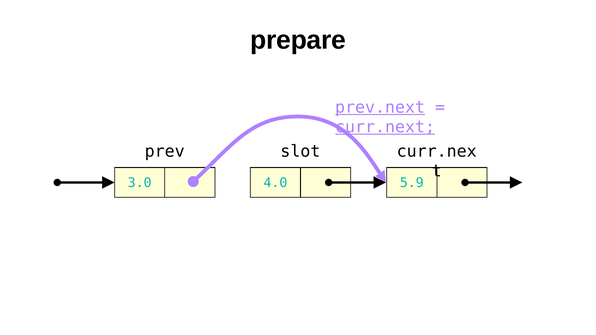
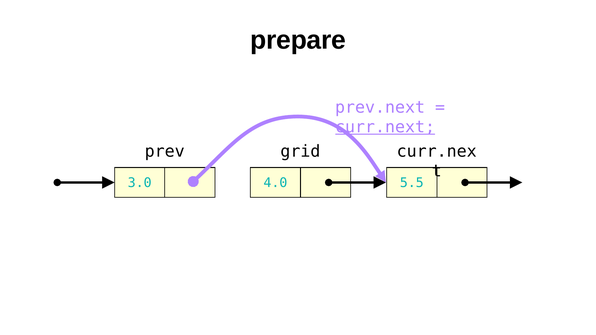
prev.next underline: present -> none (380, 107)
slot: slot -> grid (300, 151)
5.9: 5.9 -> 5.5 (412, 183)
